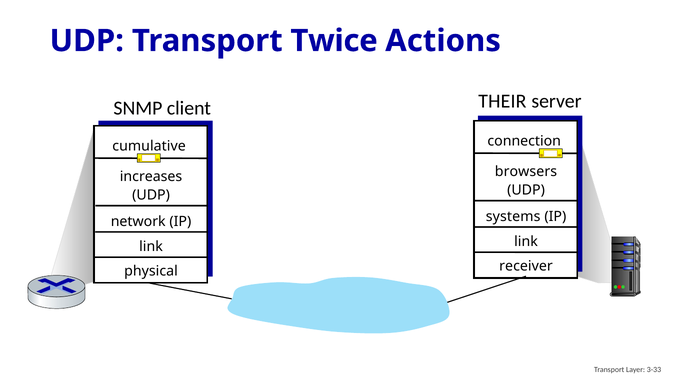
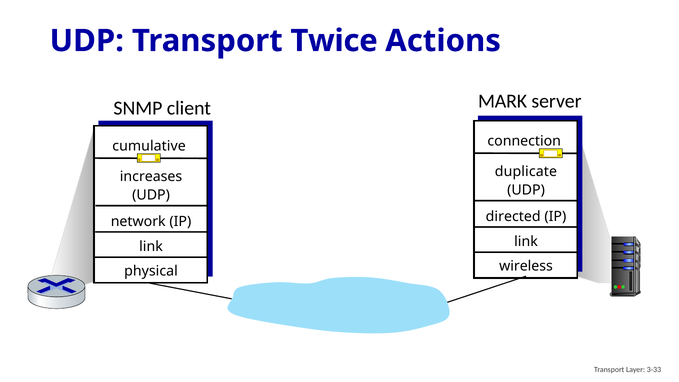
THEIR: THEIR -> MARK (503, 101)
browsers: browsers -> duplicate (526, 171)
systems: systems -> directed (513, 217)
receiver: receiver -> wireless (526, 266)
